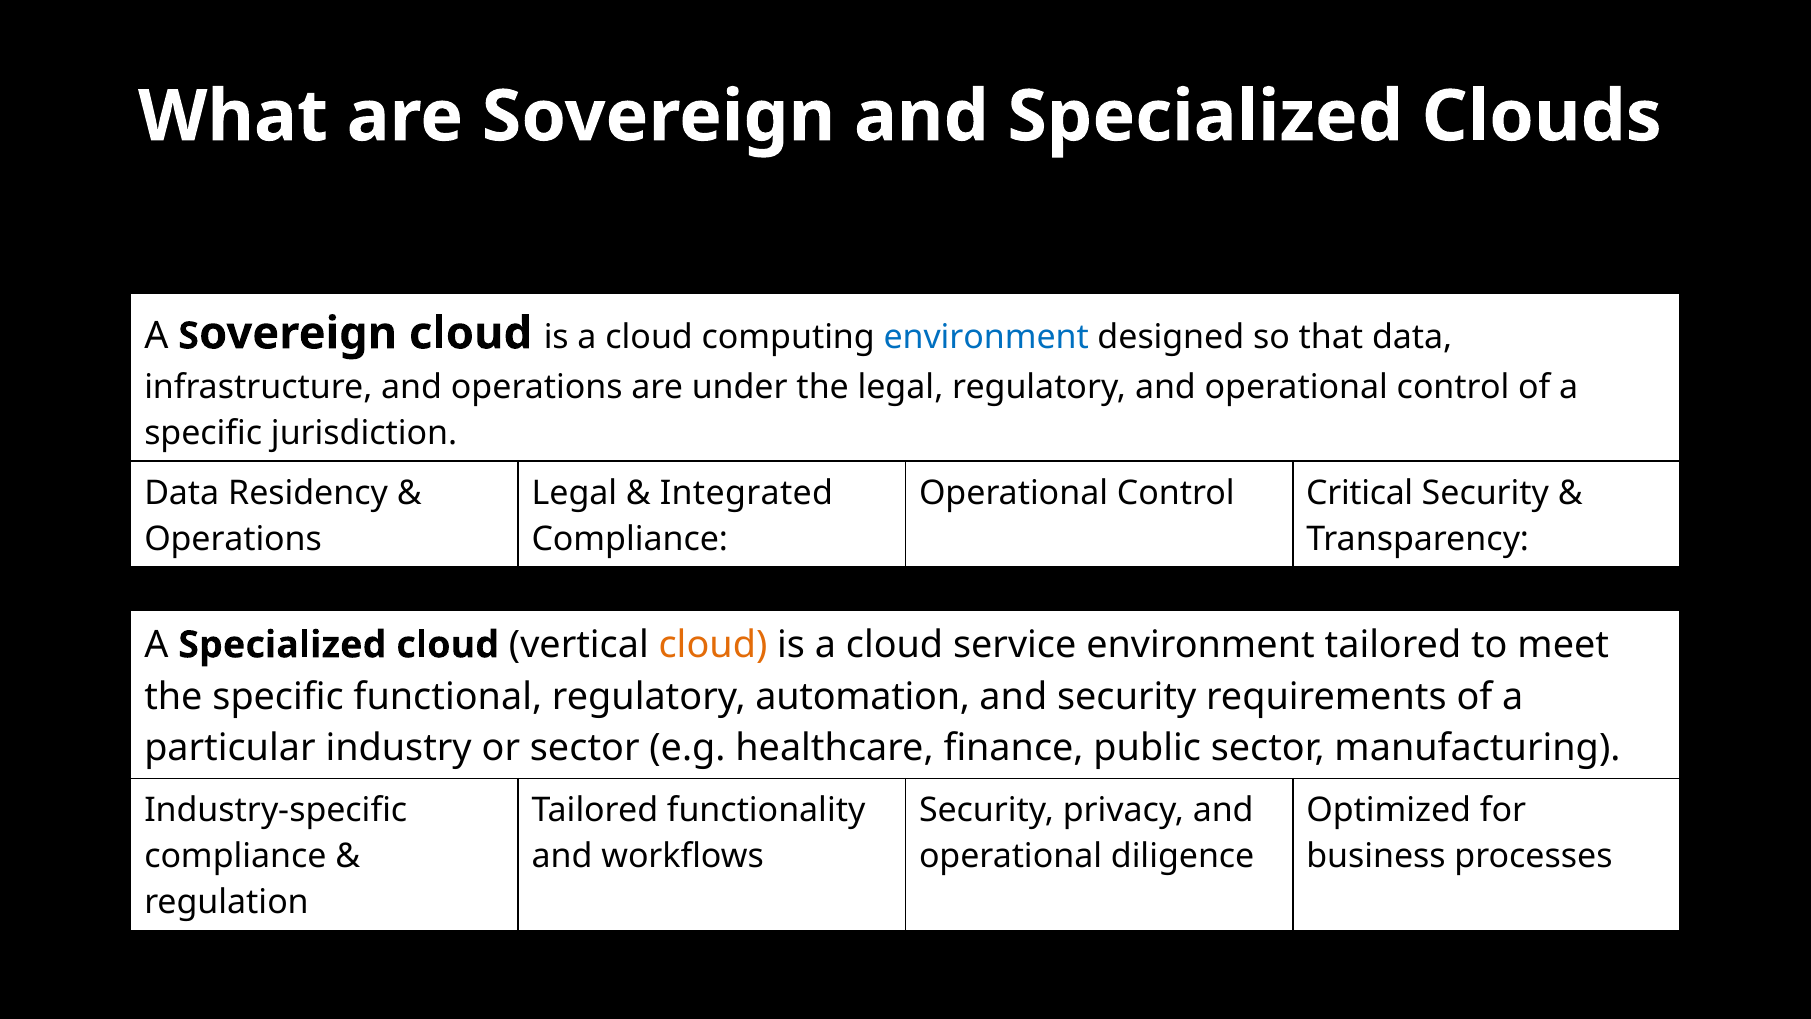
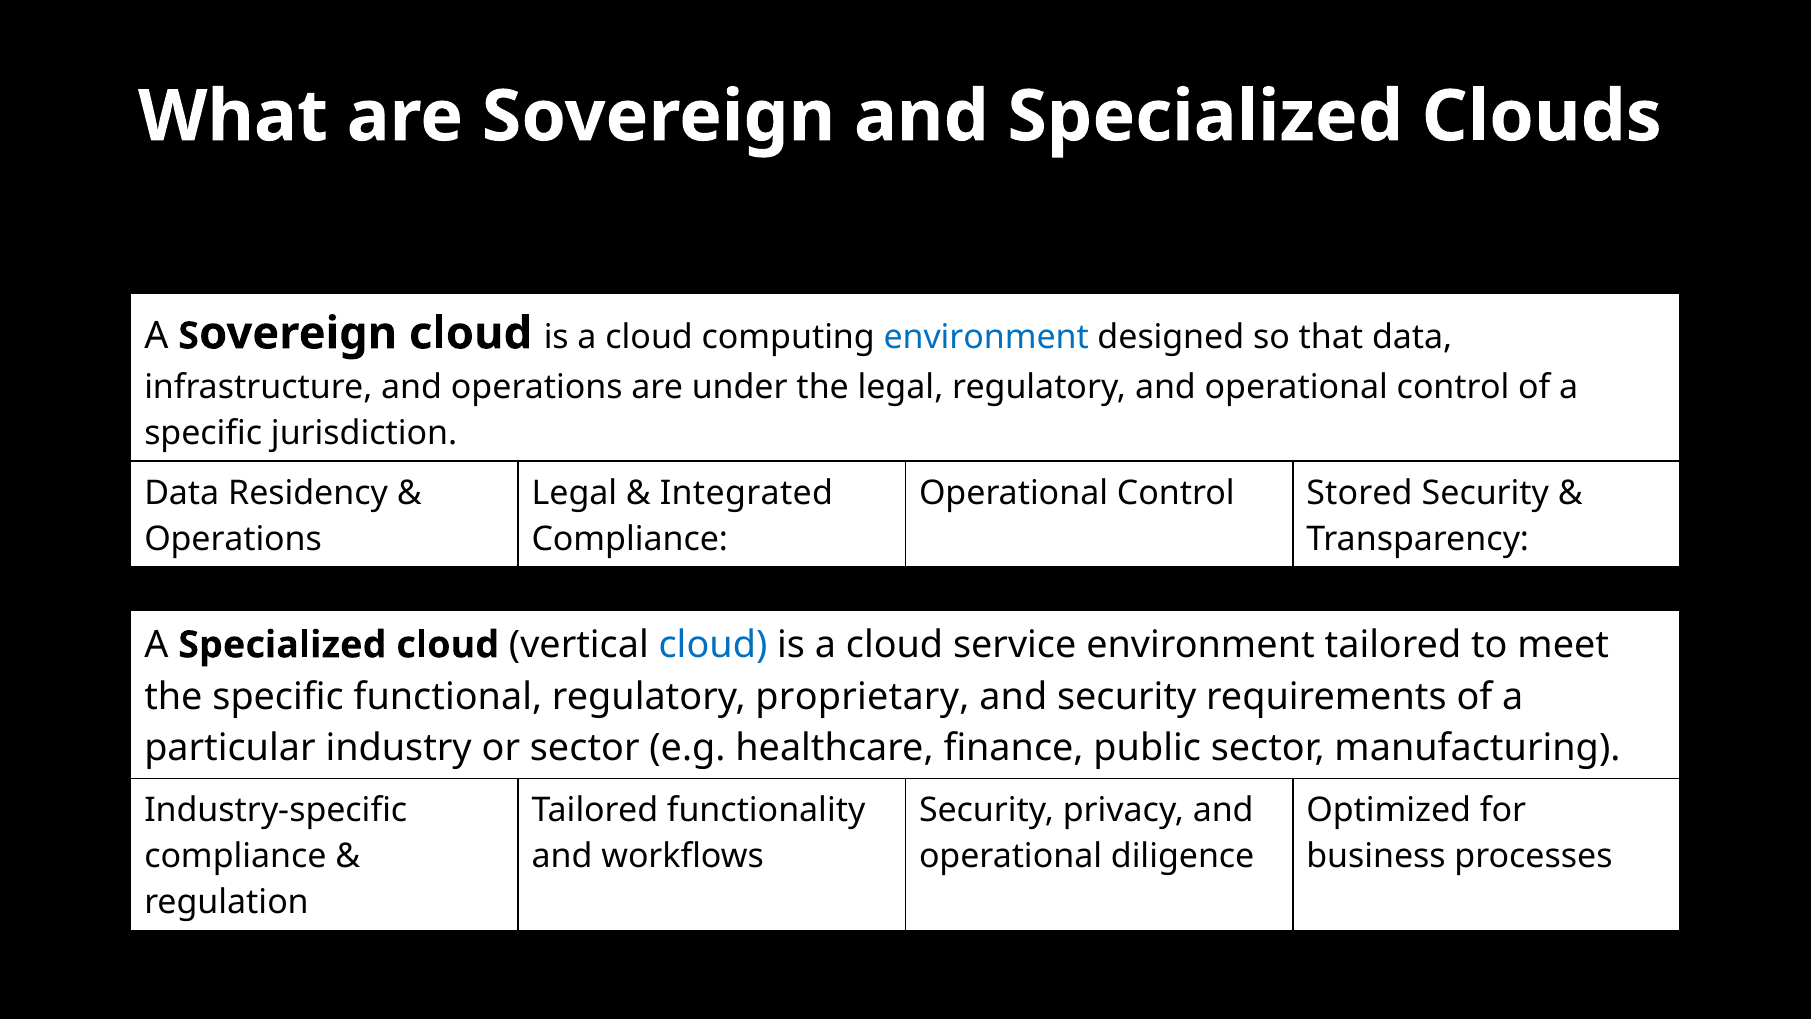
Critical: Critical -> Stored (1359, 493)
cloud colour: orange -> blue (713, 645)
automation: automation -> proprietary (862, 696)
